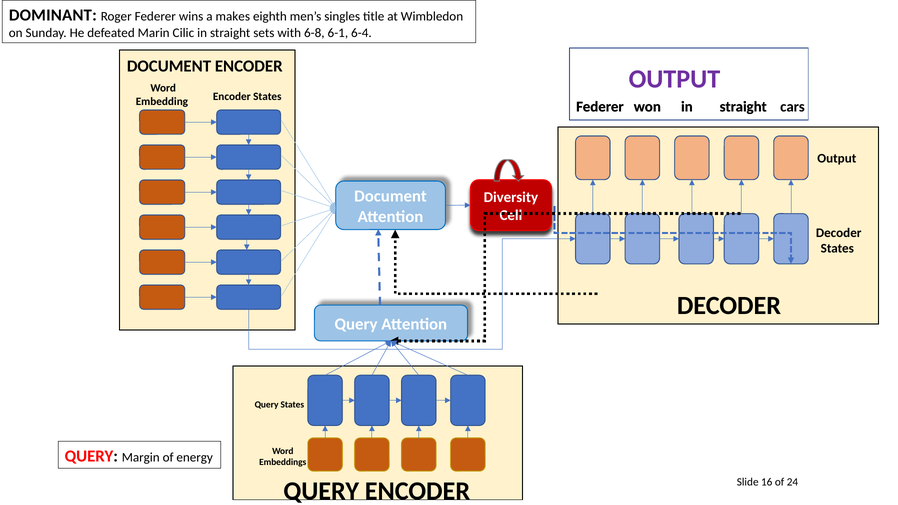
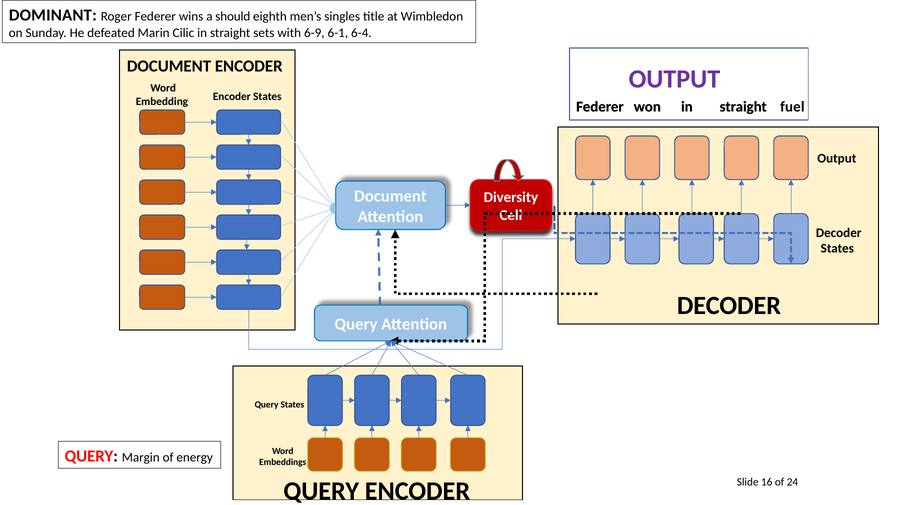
makes: makes -> should (233, 16)
6-8: 6-8 -> 6-9 (314, 33)
cars: cars -> fuel (792, 107)
